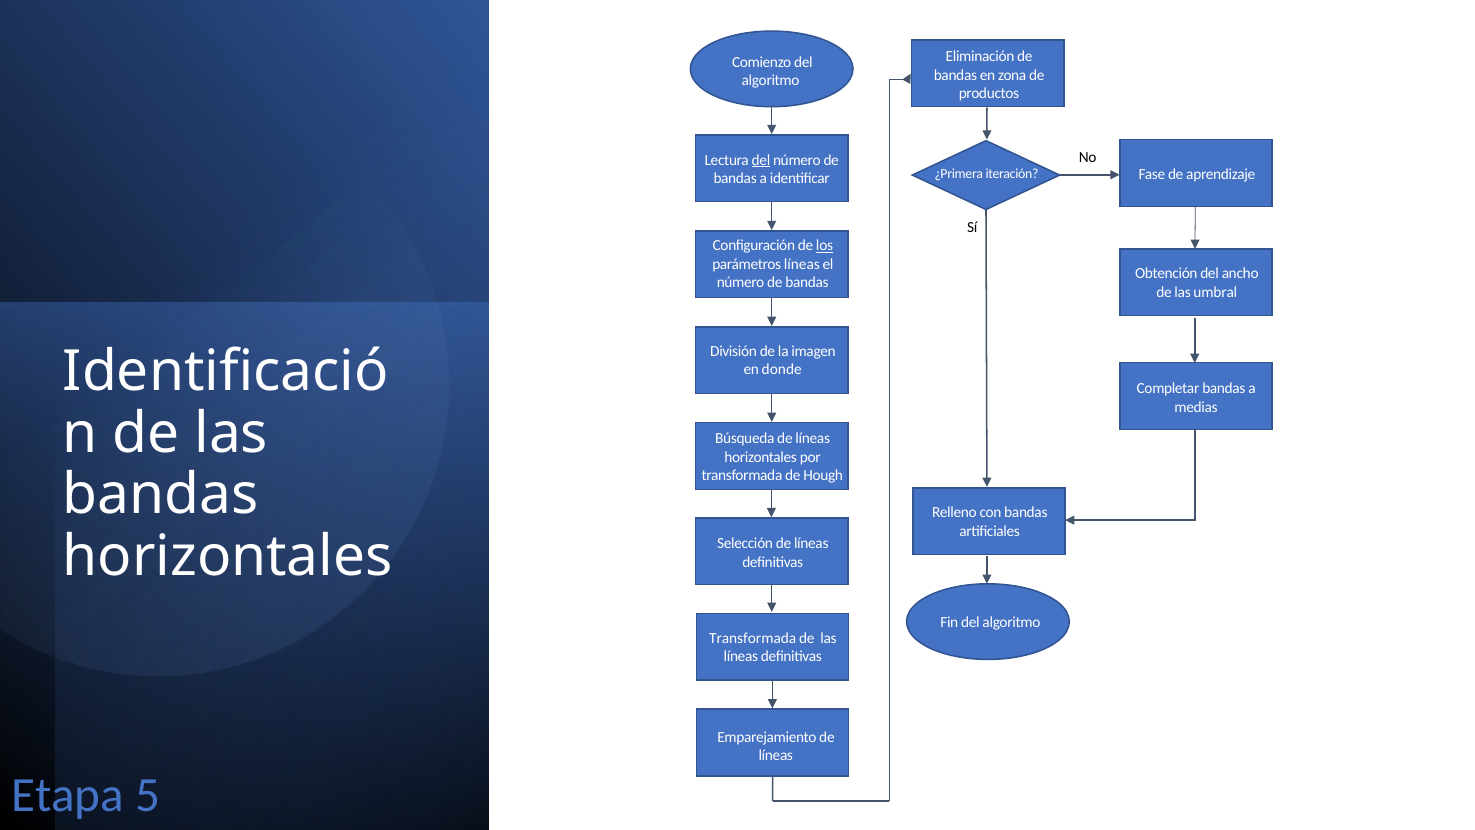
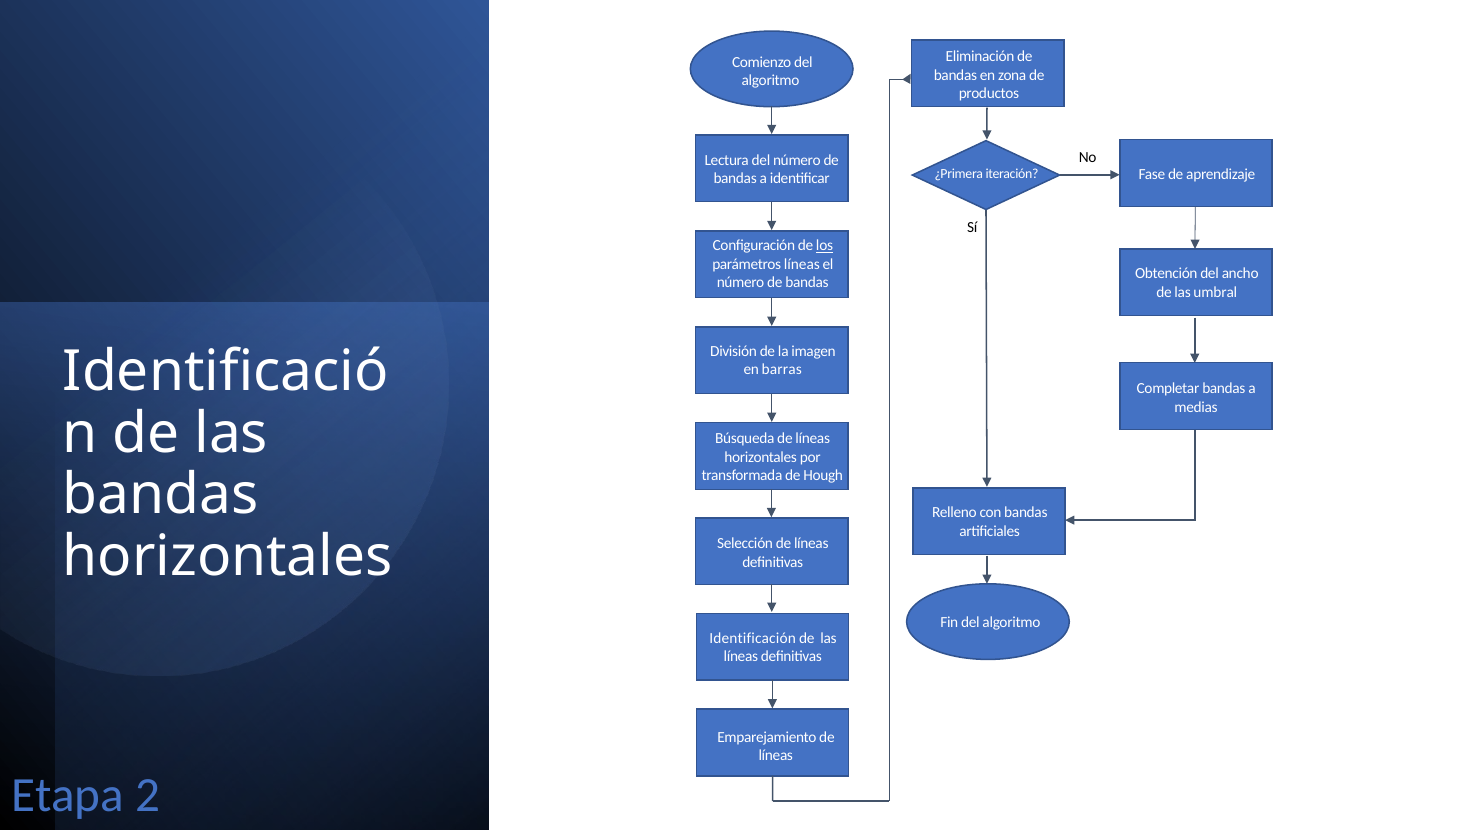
del underline: present -> none (761, 160)
donde: donde -> barras (782, 370)
Transformada: Transformada -> Identificación (753, 638)
5: 5 -> 2 (148, 795)
